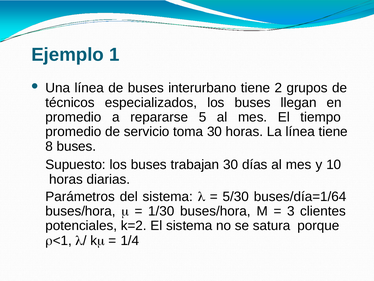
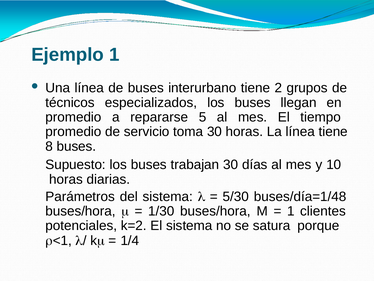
buses/día=1/64: buses/día=1/64 -> buses/día=1/48 (300, 196)
3: 3 -> 1 (291, 211)
